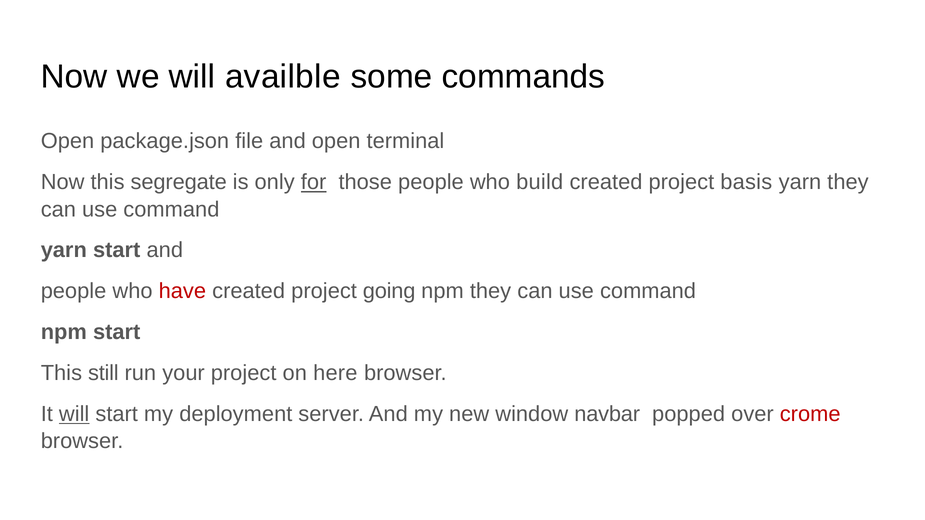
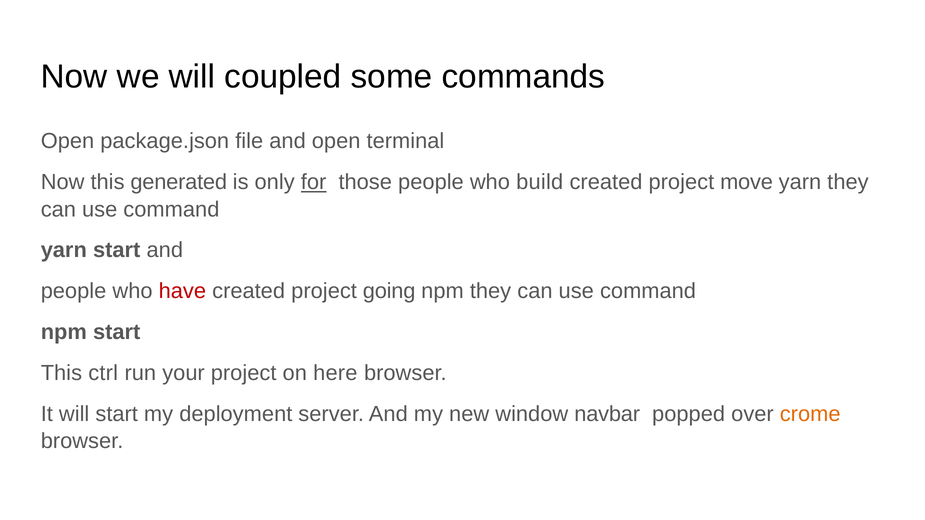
availble: availble -> coupled (283, 77)
segregate: segregate -> generated (179, 182)
basis: basis -> move (747, 182)
still: still -> ctrl (103, 373)
will underline: present -> none (74, 414)
crome colour: red -> orange (810, 414)
